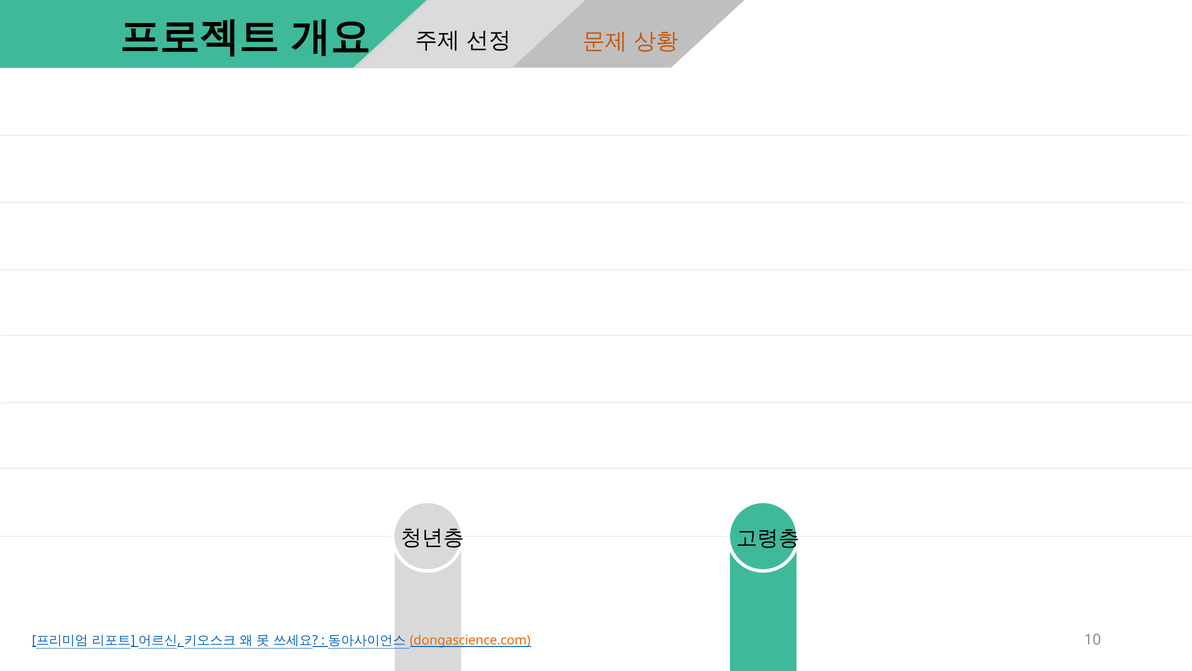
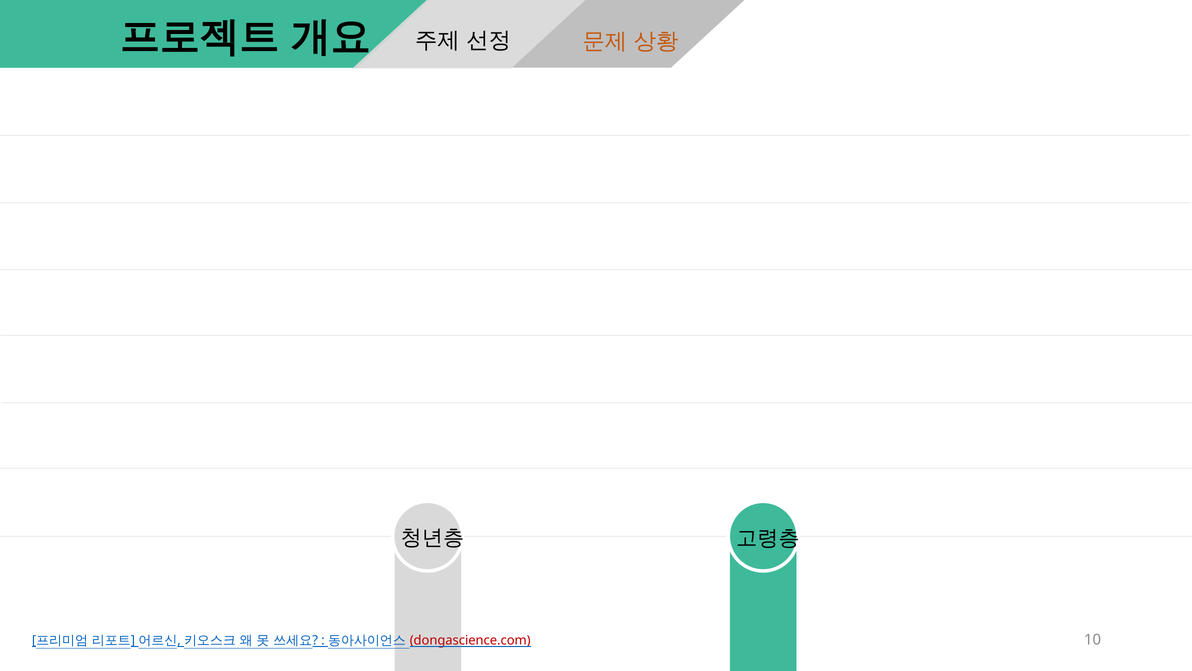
dongascience.com colour: orange -> red (470, 640)
